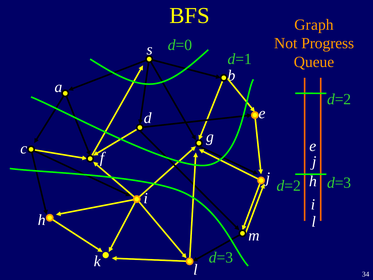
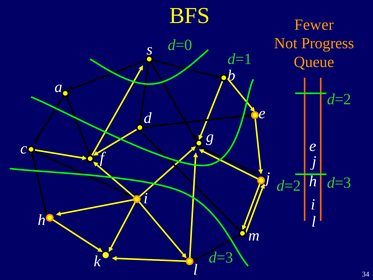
Graph: Graph -> Fewer (314, 25)
